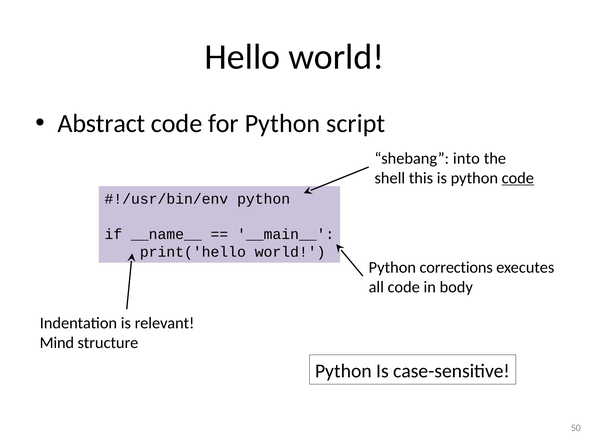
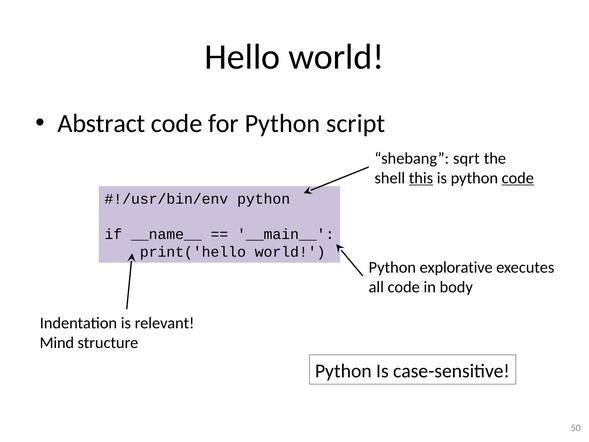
into: into -> sqrt (466, 158)
this underline: none -> present (421, 178)
corrections: corrections -> explorative (456, 267)
